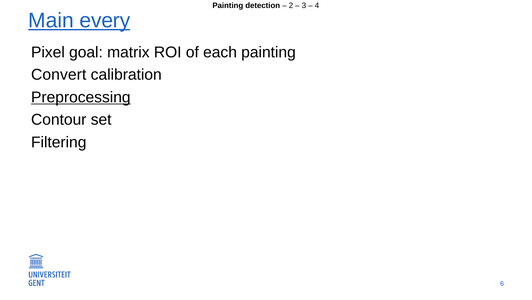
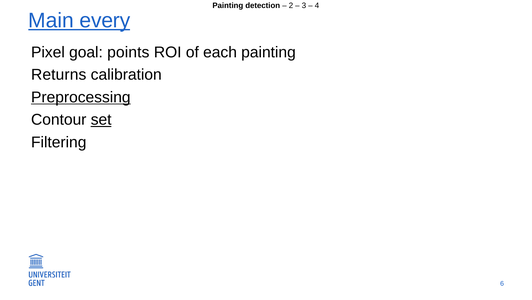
matrix: matrix -> points (128, 52)
Convert: Convert -> Returns (59, 75)
set underline: none -> present (101, 119)
